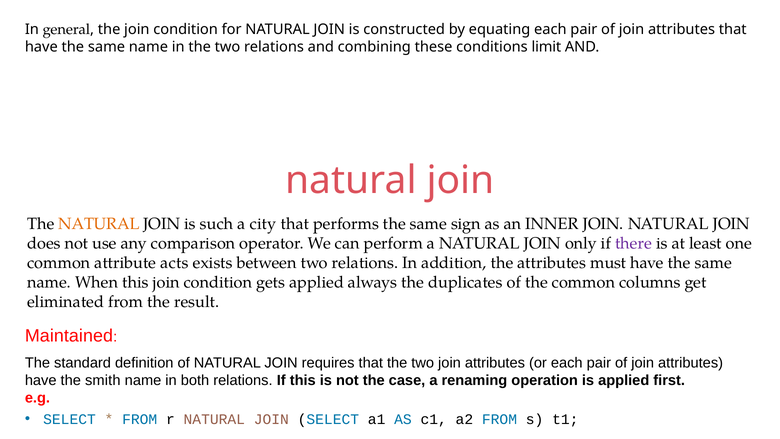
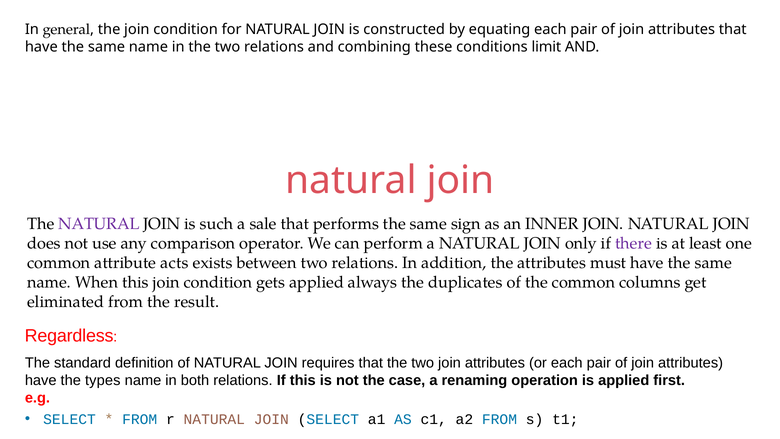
NATURAL colour: orange -> purple (99, 224)
city: city -> sale (263, 224)
Maintained: Maintained -> Regardless (69, 336)
smith: smith -> types (103, 380)
